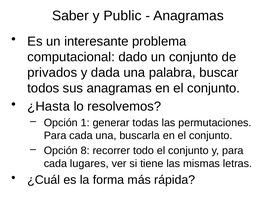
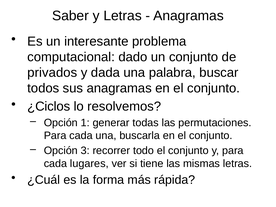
y Public: Public -> Letras (123, 16)
¿Hasta: ¿Hasta -> ¿Ciclos (49, 106)
8: 8 -> 3 (85, 151)
